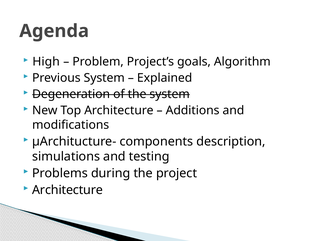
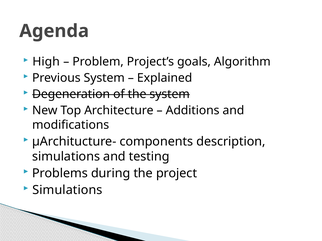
Architecture: Architecture -> Simulations (67, 190)
